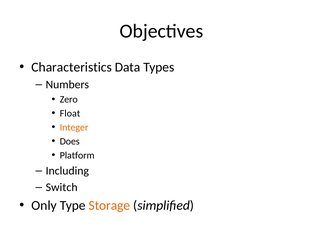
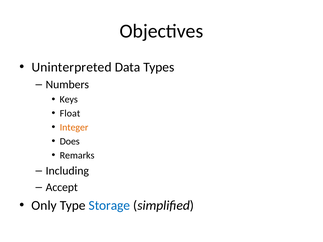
Characteristics: Characteristics -> Uninterpreted (72, 67)
Zero: Zero -> Keys (69, 100)
Platform: Platform -> Remarks (77, 156)
Switch: Switch -> Accept (62, 188)
Storage colour: orange -> blue (109, 206)
